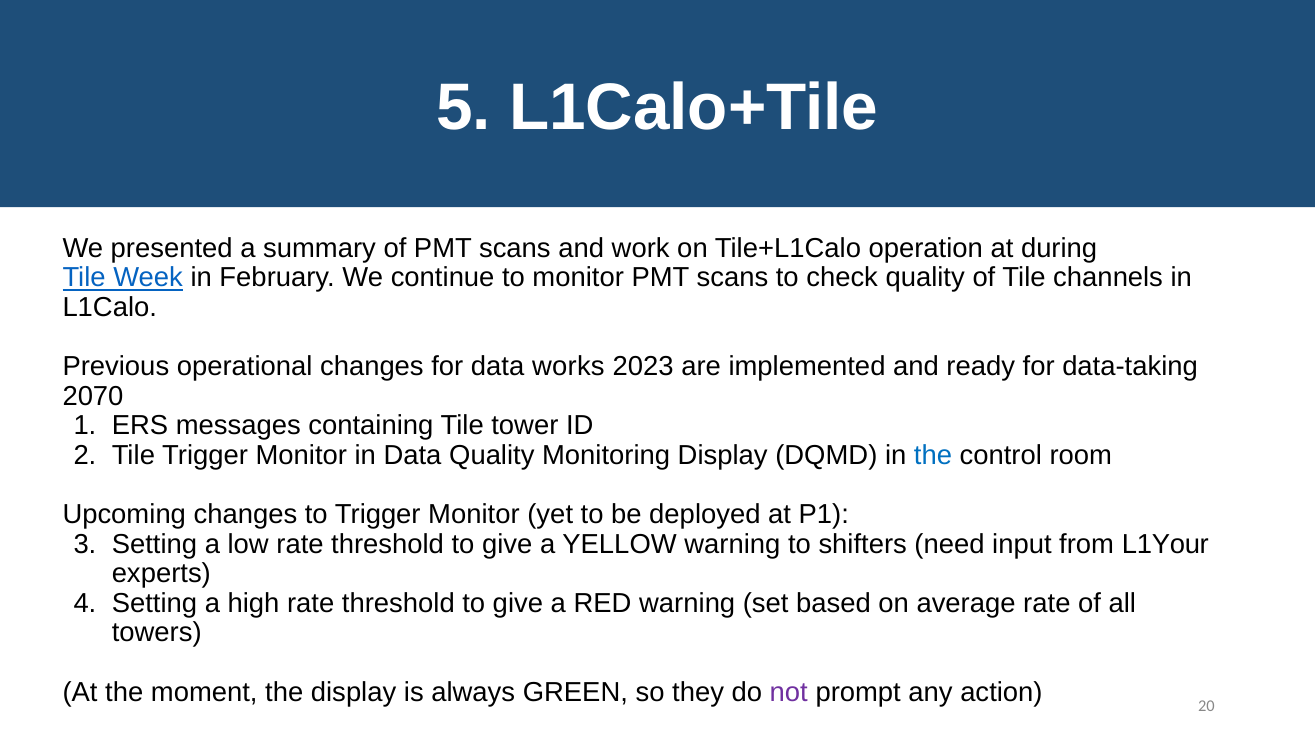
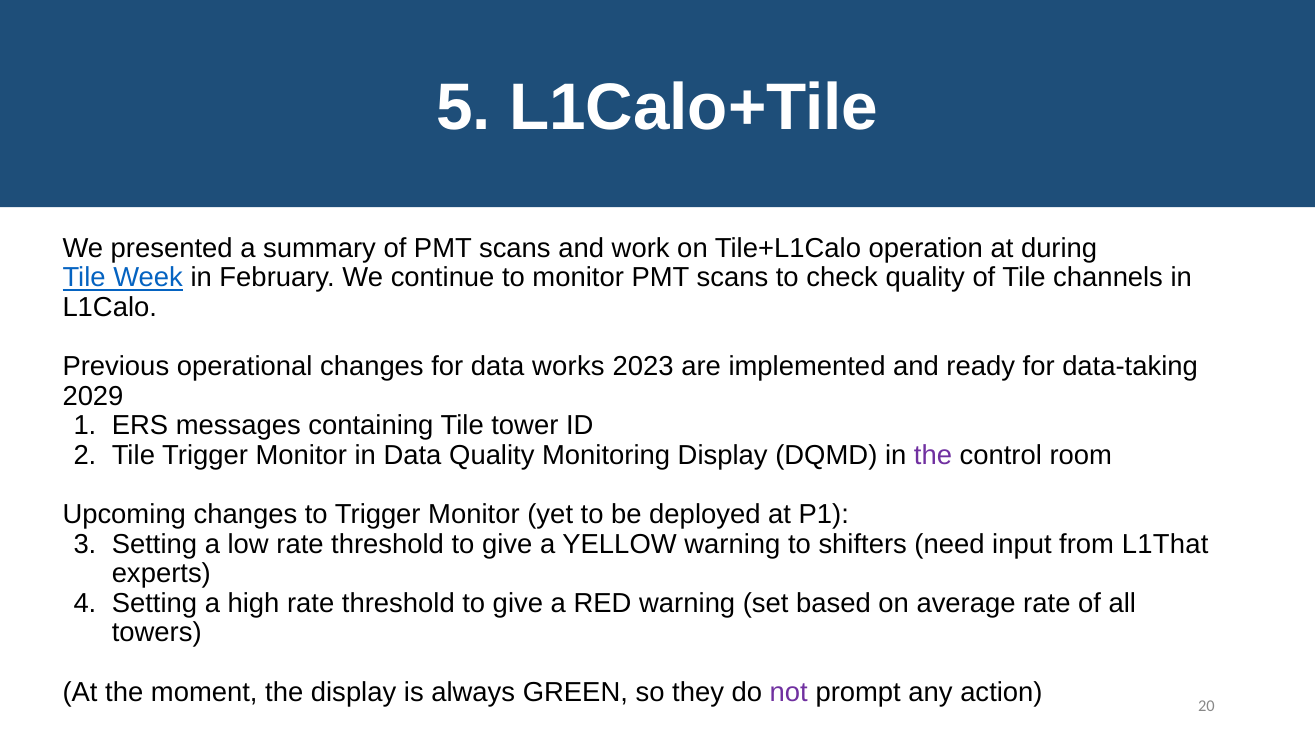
2070: 2070 -> 2029 (93, 396)
the colour: blue -> purple (933, 455)
L1Your: L1Your -> L1That (1165, 544)
